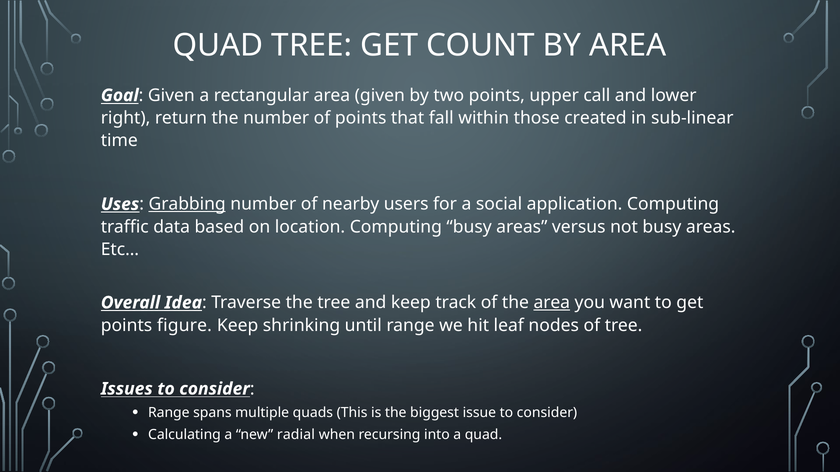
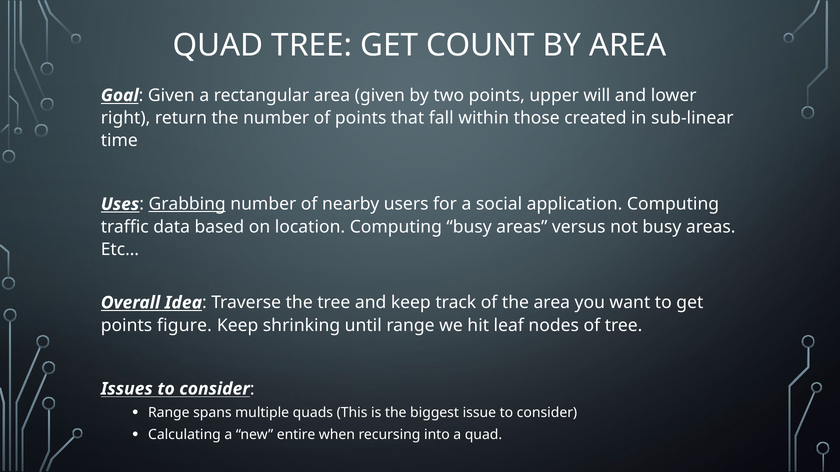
call: call -> will (597, 95)
area underline: present -> none (552, 303)
radial: radial -> entire (296, 435)
